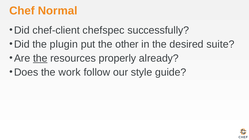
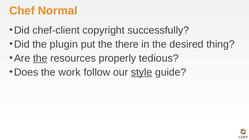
chefspec: chefspec -> copyright (104, 30)
other: other -> there (127, 44)
suite: suite -> thing (221, 44)
already: already -> tedious (159, 58)
style underline: none -> present (142, 72)
